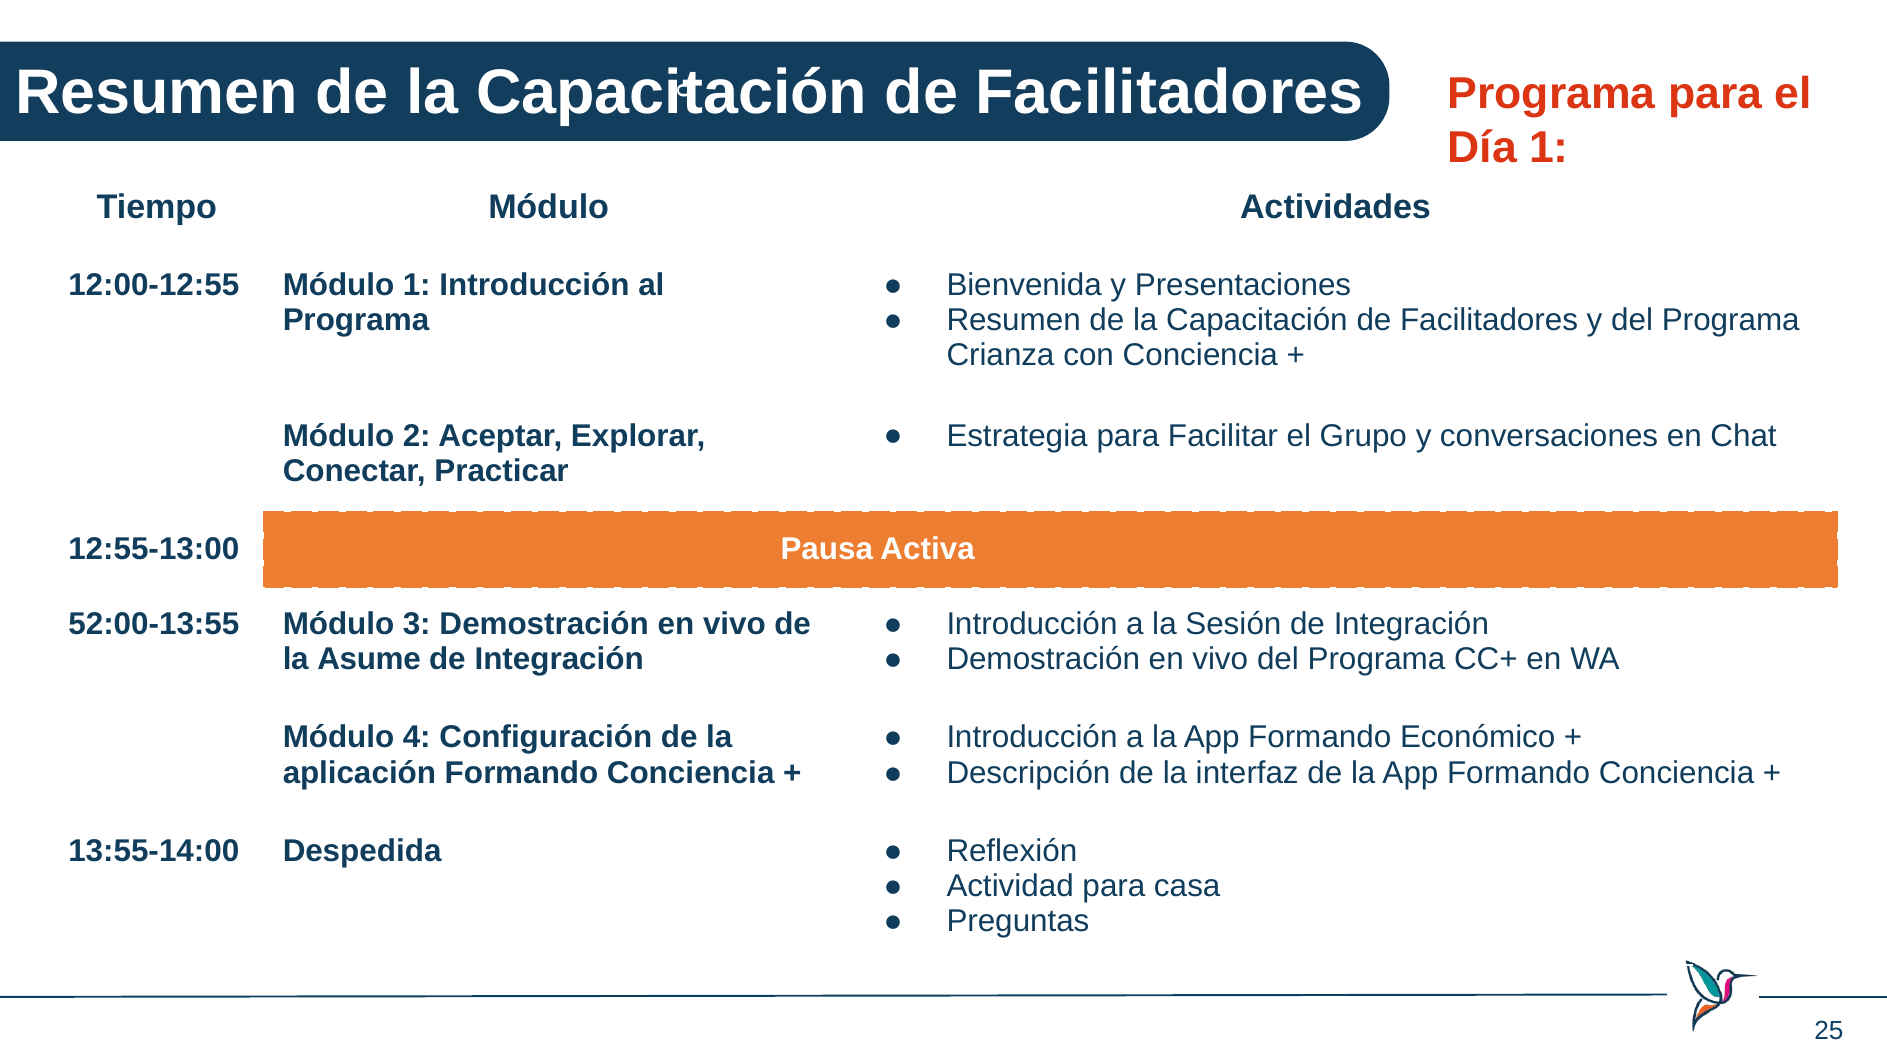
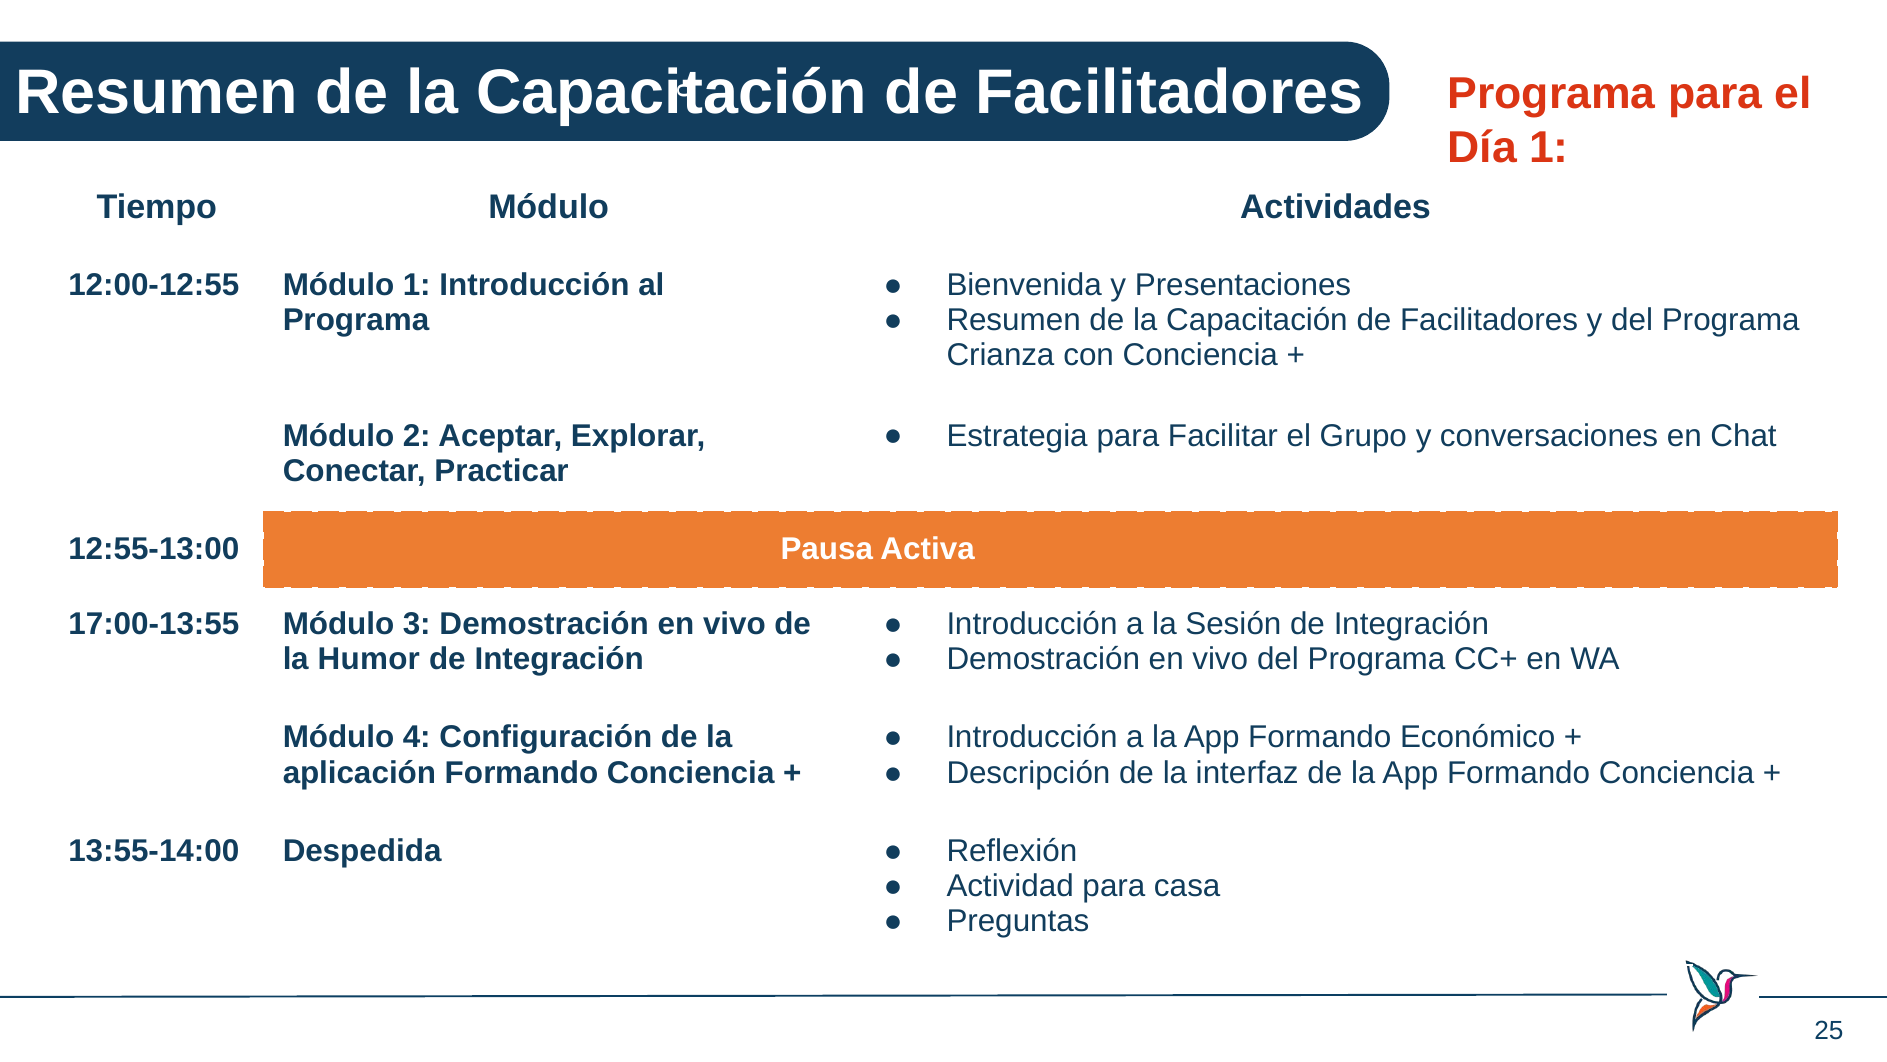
52:00-13:55: 52:00-13:55 -> 17:00-13:55 (154, 624)
Asume: Asume -> Humor (369, 659)
